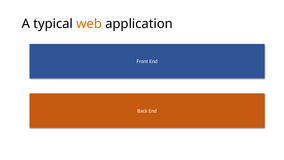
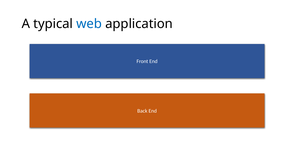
web colour: orange -> blue (89, 24)
